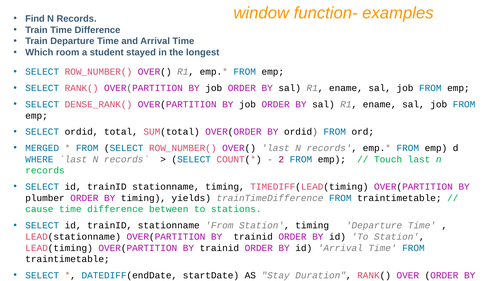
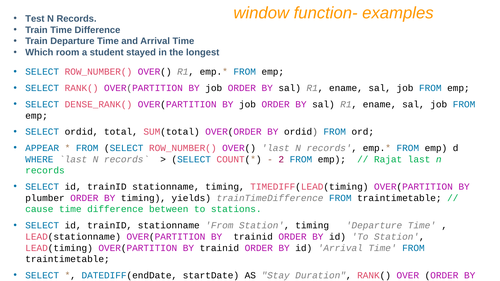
Find: Find -> Test (35, 19)
MERGED: MERGED -> APPEAR (42, 148)
Touch: Touch -> Rajat (388, 159)
